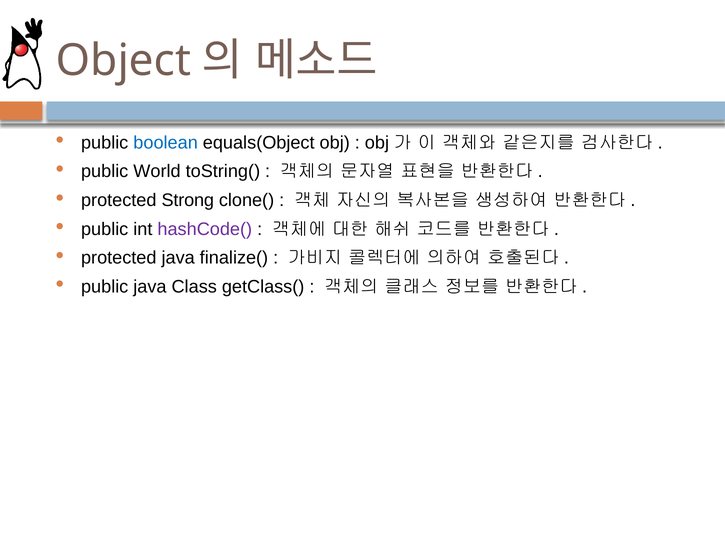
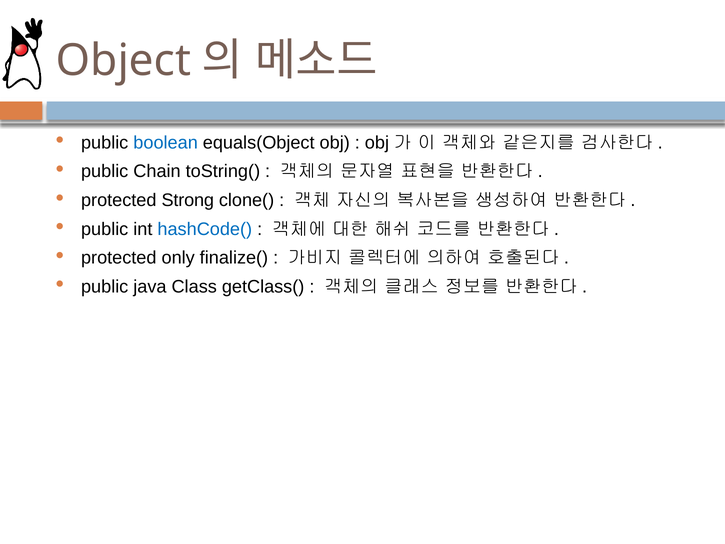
World: World -> Chain (157, 171)
hashCode( colour: purple -> blue (205, 229)
protected java: java -> only (178, 258)
